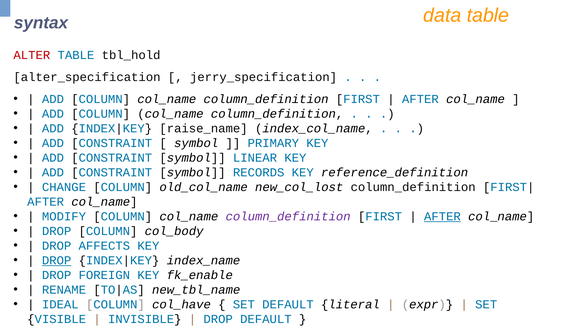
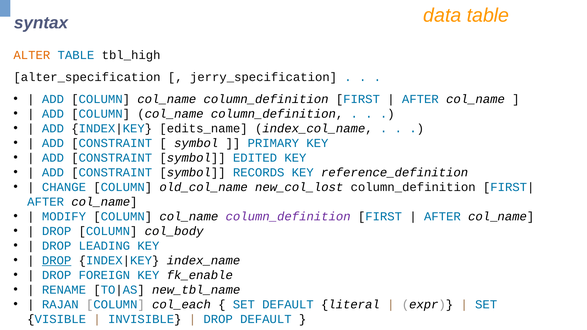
ALTER colour: red -> orange (32, 55)
tbl_hold: tbl_hold -> tbl_high (131, 55)
raise_name: raise_name -> edits_name (204, 128)
LINEAR: LINEAR -> EDITED (255, 158)
AFTER underline: present -> none (442, 217)
AFFECTS: AFFECTS -> LEADING (104, 246)
IDEAL: IDEAL -> RAJAN (60, 305)
col_have: col_have -> col_each (182, 305)
